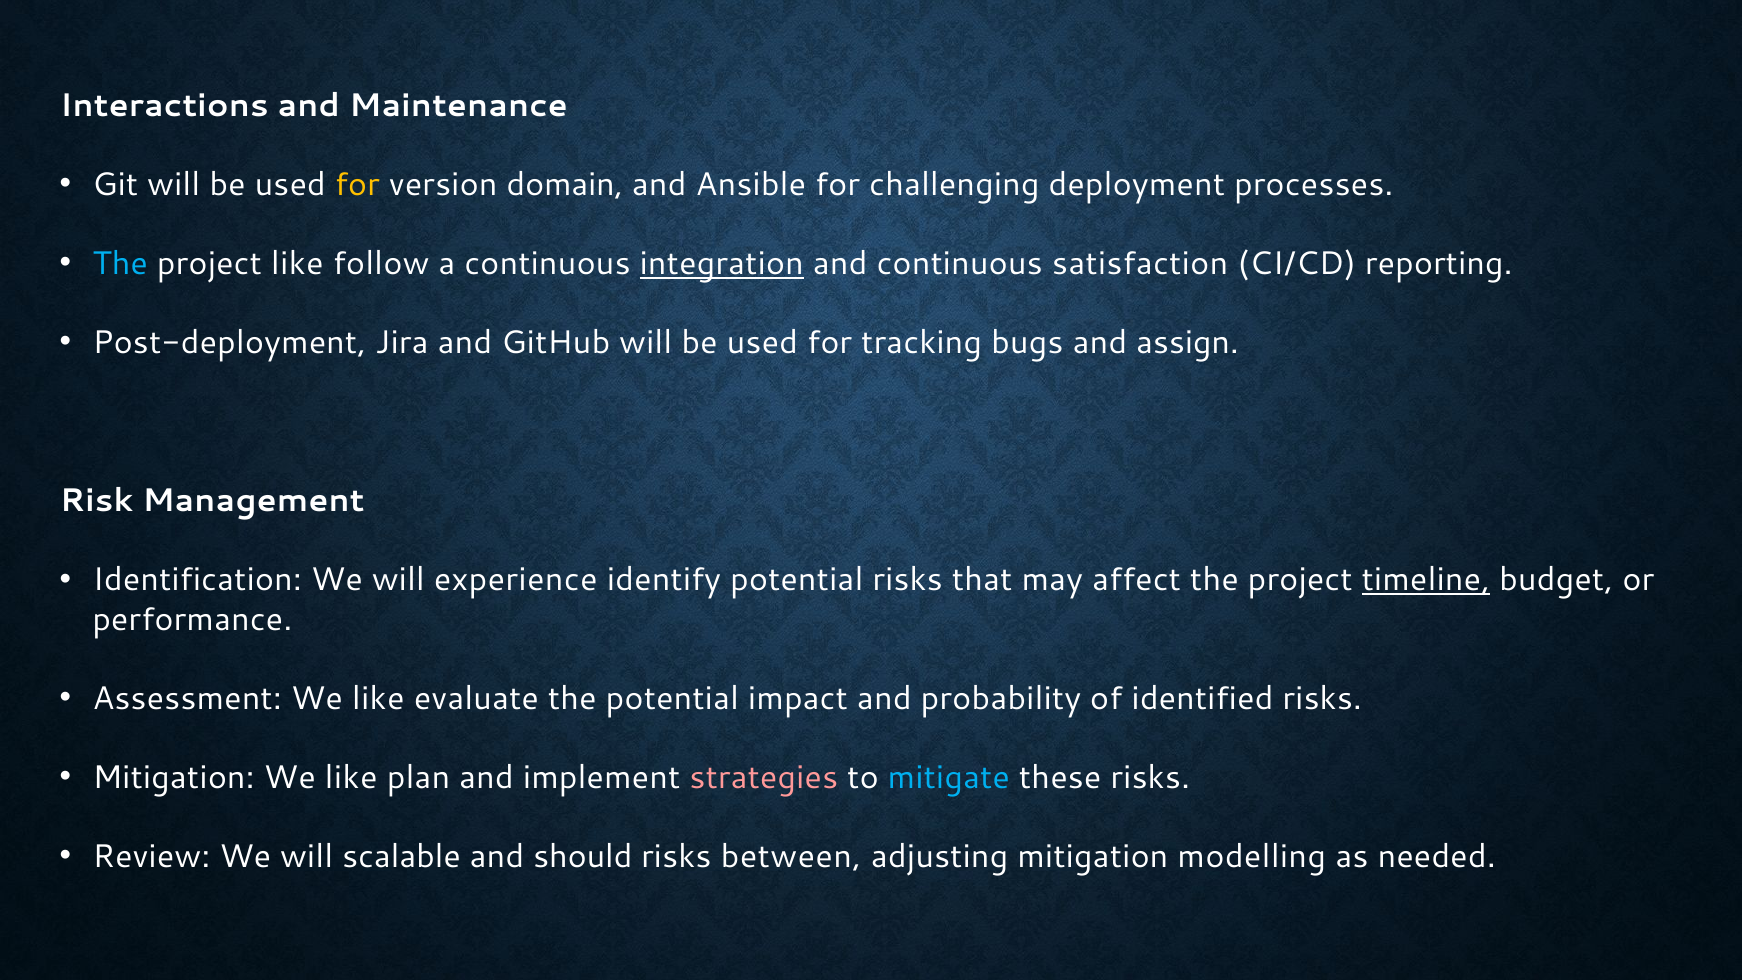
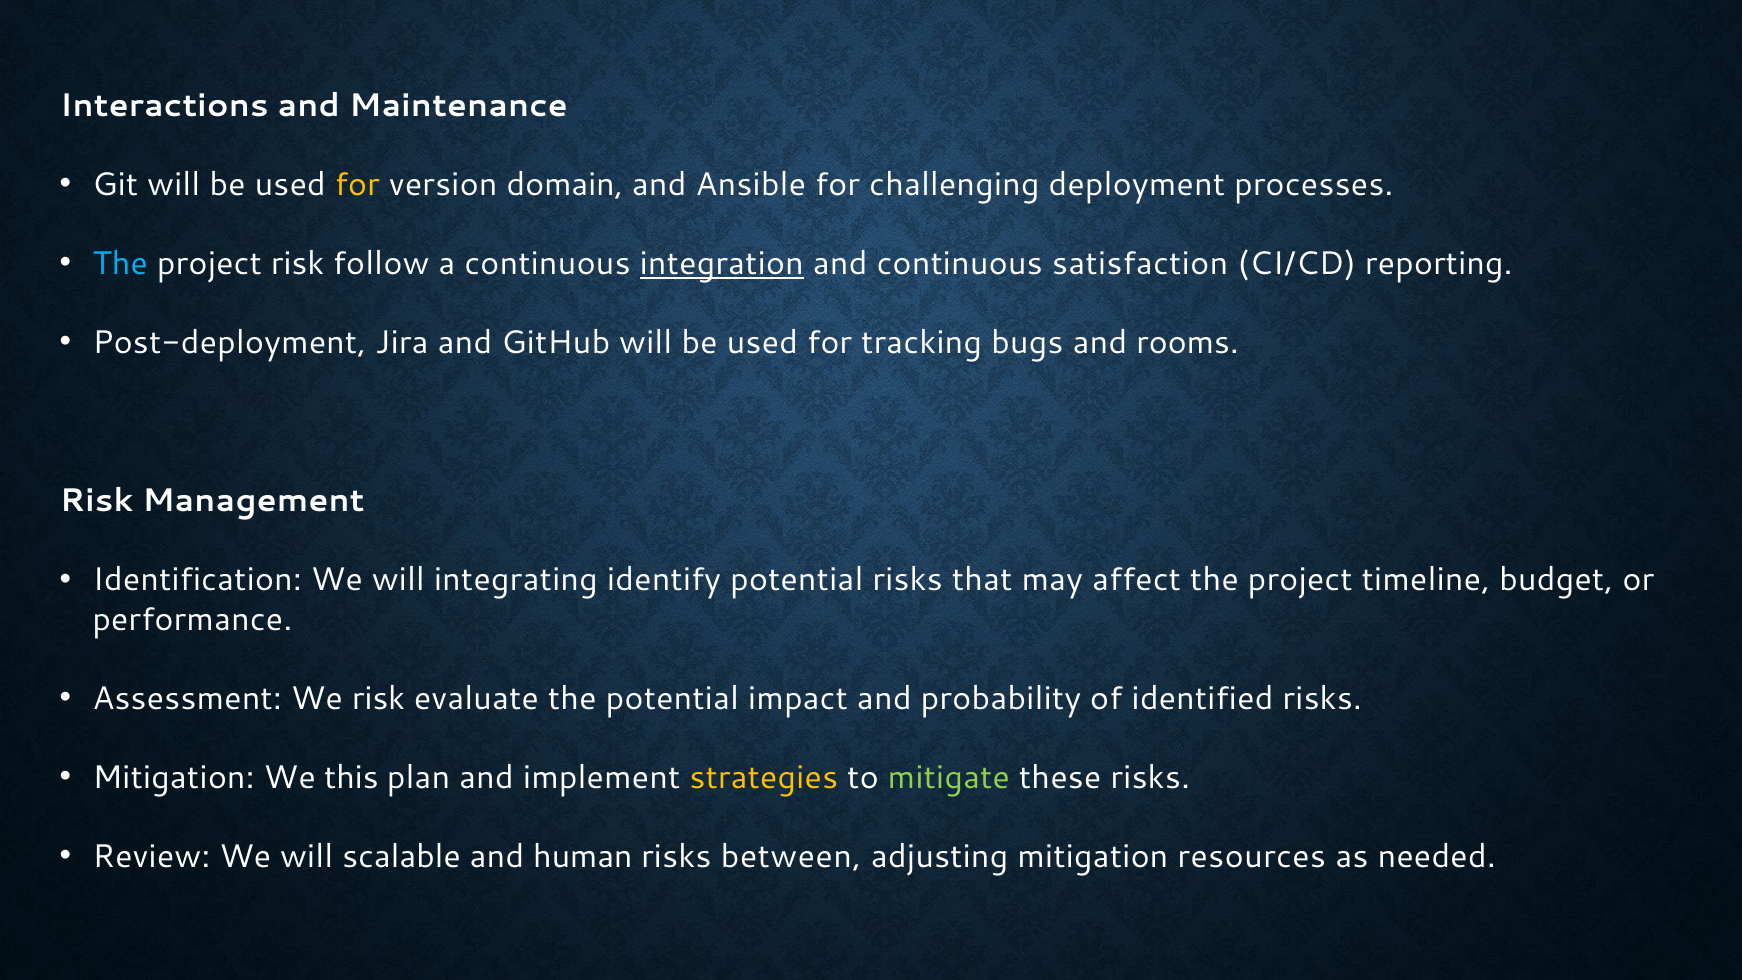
project like: like -> risk (298, 264)
assign: assign -> rooms (1188, 343)
experience: experience -> integrating (516, 580)
timeline underline: present -> none (1426, 580)
Assessment We like: like -> risk (379, 698)
Mitigation We like: like -> this (351, 777)
strategies colour: pink -> yellow (764, 777)
mitigate colour: light blue -> light green (949, 777)
should: should -> human (583, 857)
modelling: modelling -> resources (1252, 857)
